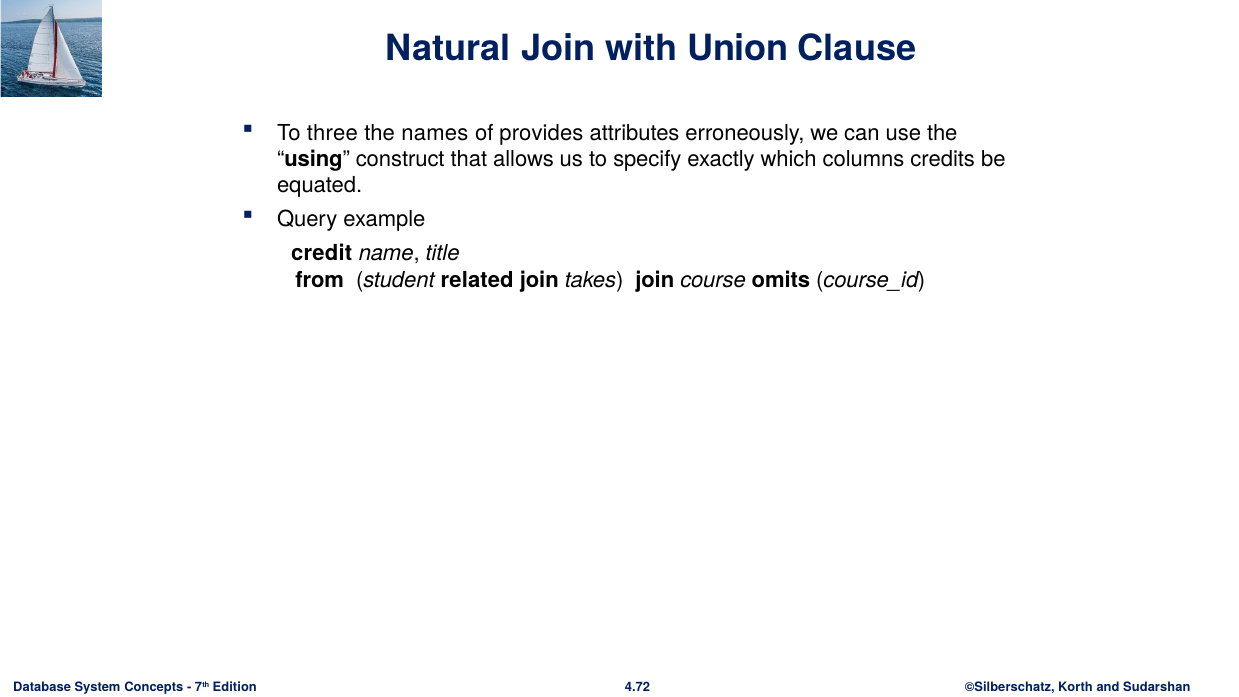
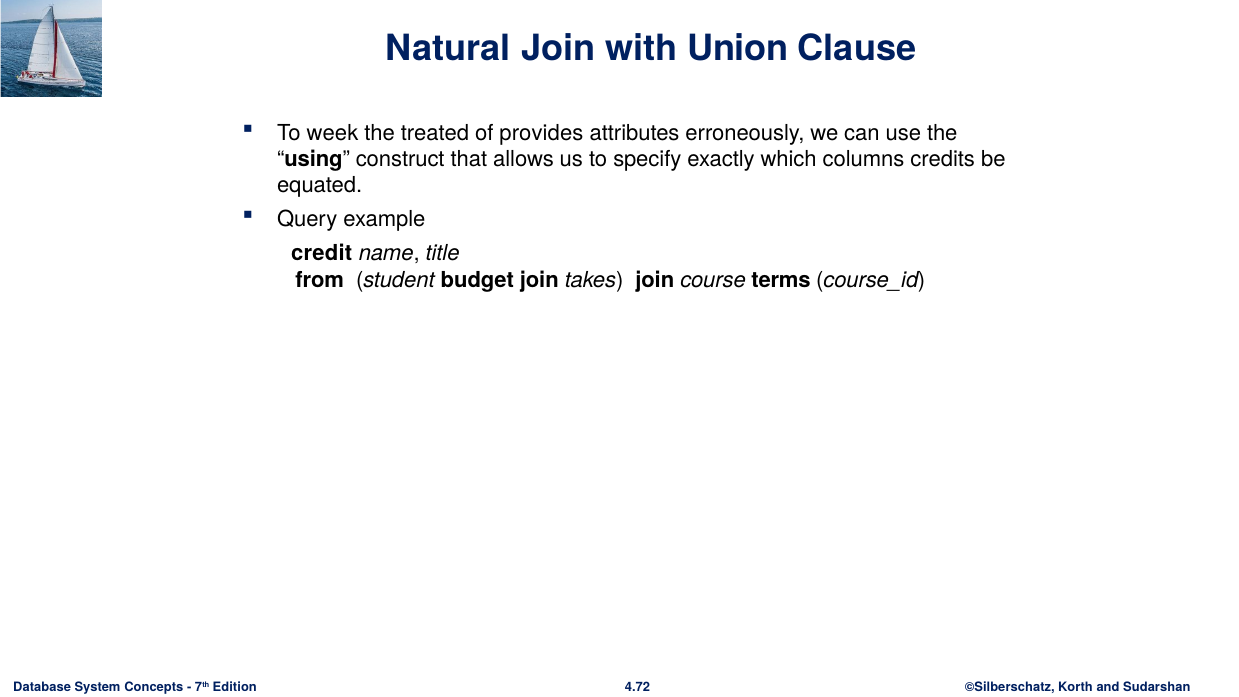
three: three -> week (332, 133)
names: names -> treated (435, 133)
related: related -> budget (477, 280)
omits: omits -> terms (781, 280)
